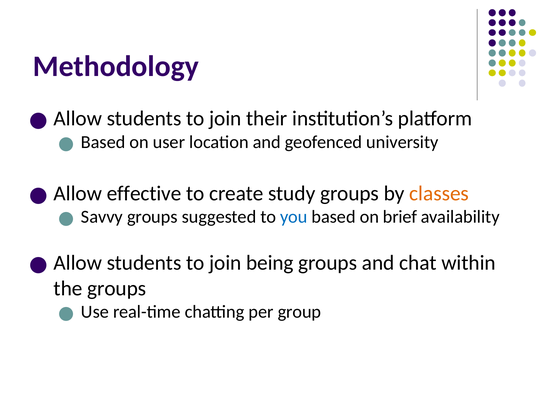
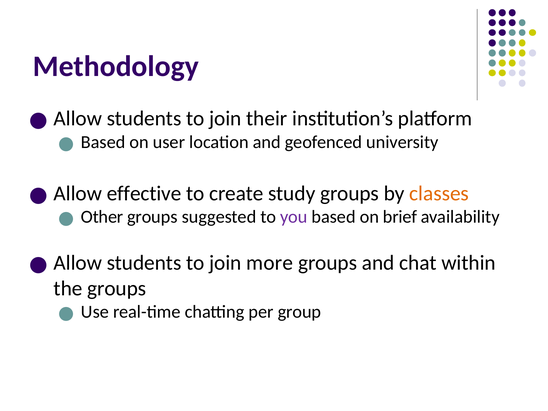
Savvy: Savvy -> Other (102, 217)
you colour: blue -> purple (294, 217)
being: being -> more (270, 263)
